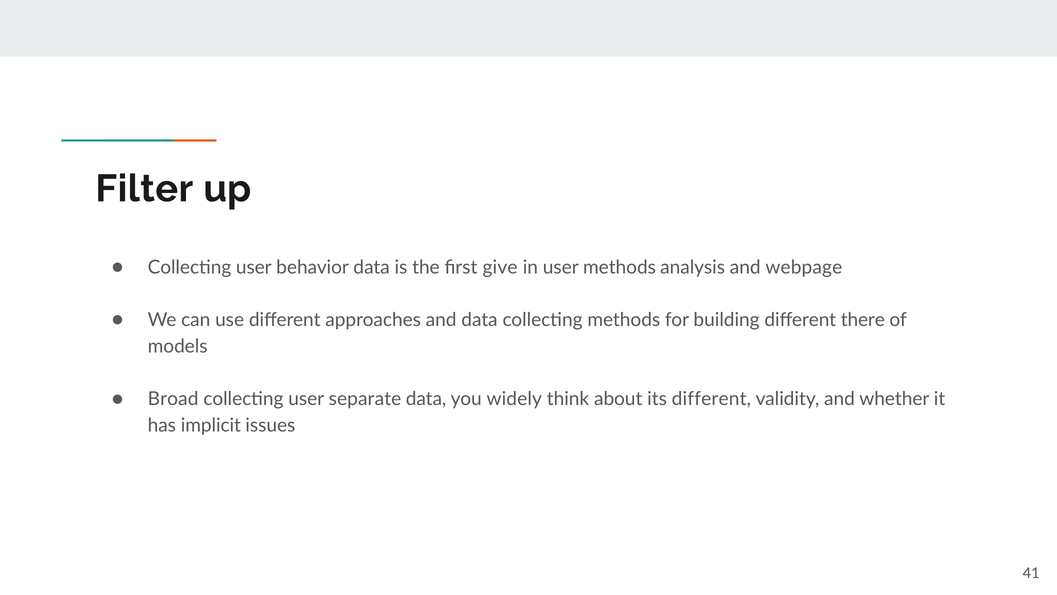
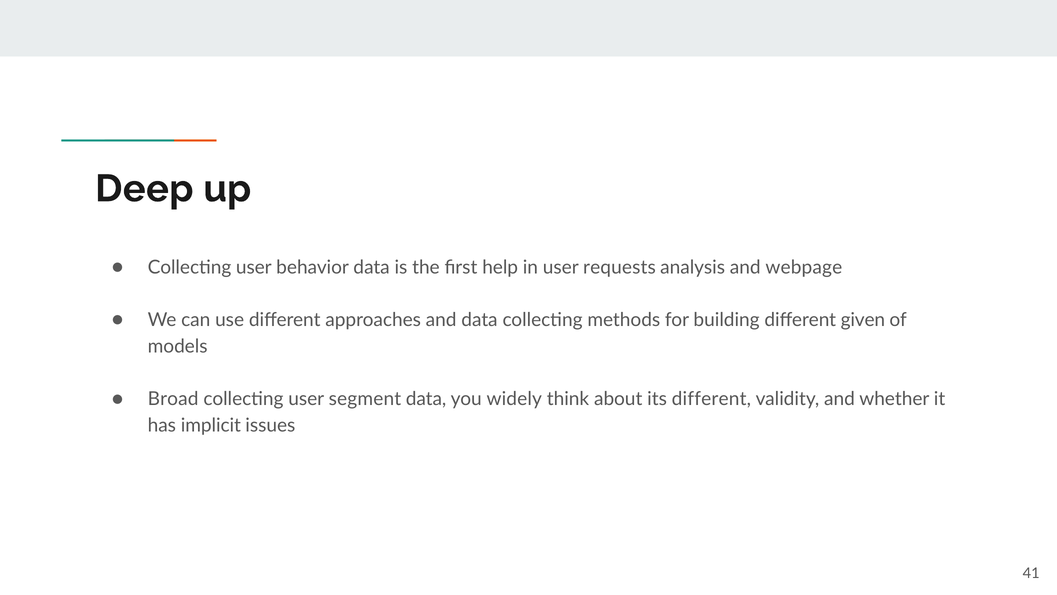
Filter: Filter -> Deep (144, 189)
give: give -> help (500, 267)
user methods: methods -> requests (619, 267)
there: there -> given (863, 320)
separate: separate -> segment (365, 399)
